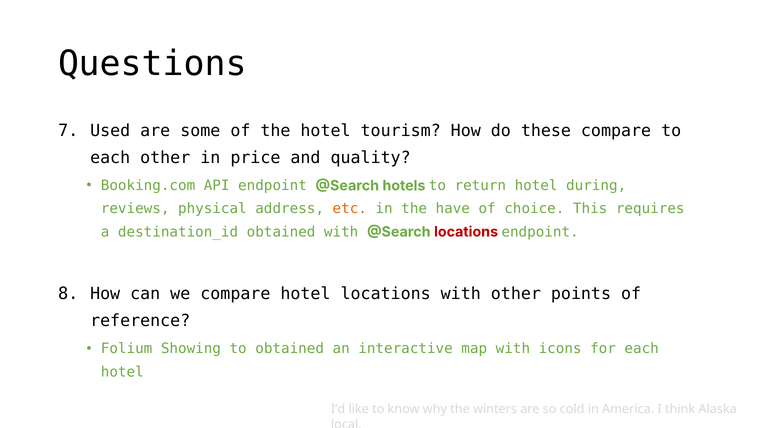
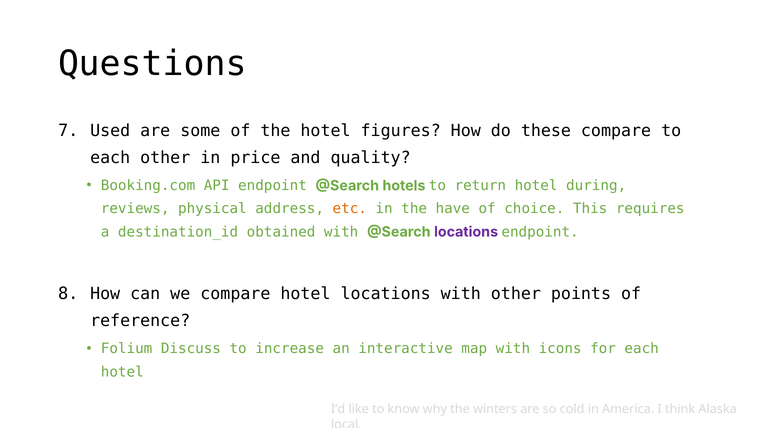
tourism: tourism -> figures (401, 131)
locations colour: red -> purple (466, 232)
Showing: Showing -> Discuss (191, 349)
to obtained: obtained -> increase (290, 349)
